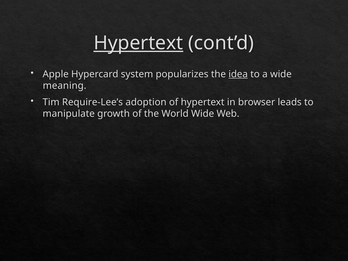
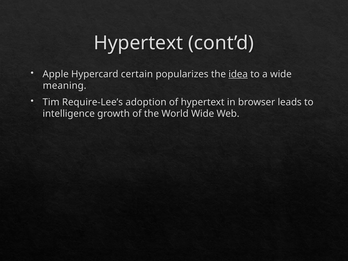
Hypertext underline: present -> none (138, 43)
system: system -> certain (137, 74)
manipulate: manipulate -> intelligence (69, 114)
